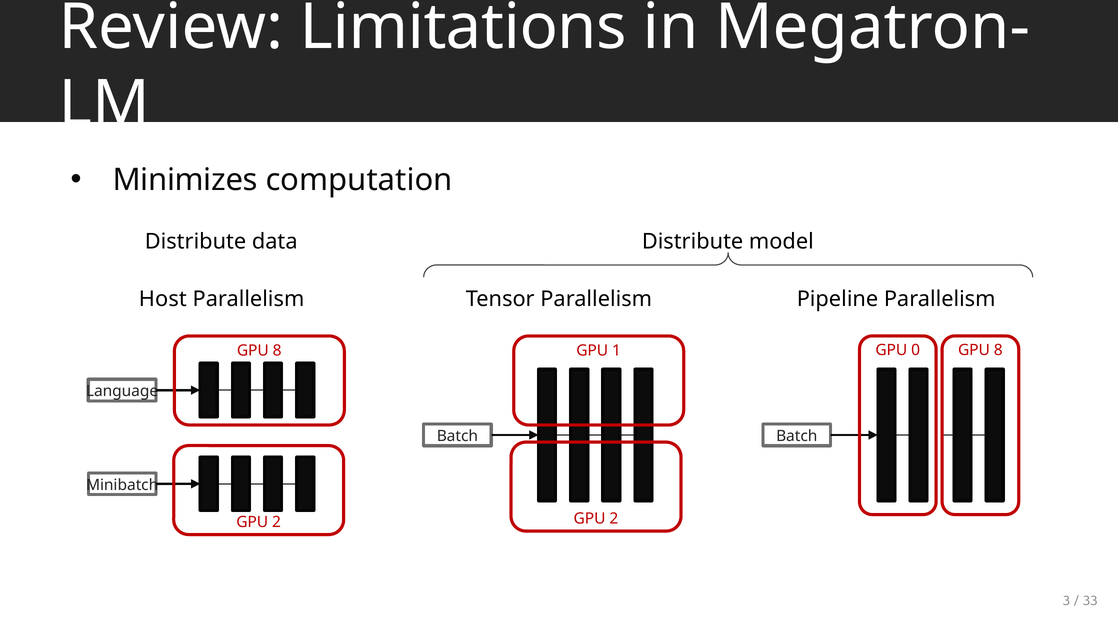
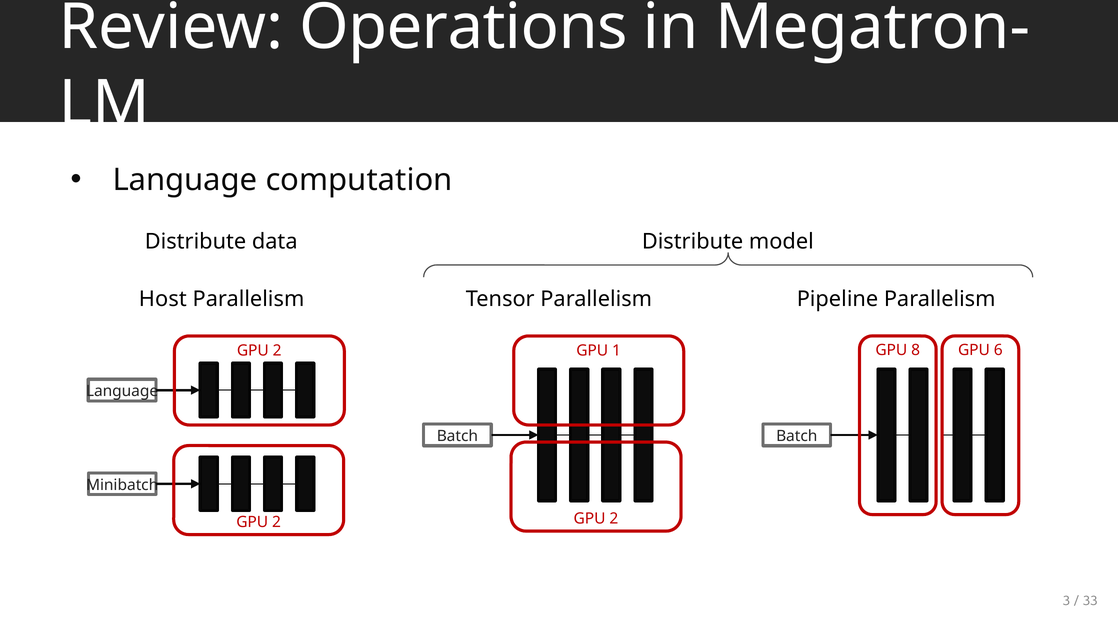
Limitations: Limitations -> Operations (463, 27)
Minimizes: Minimizes -> Language (185, 180)
0: 0 -> 8 (916, 350)
8: 8 -> 6 (998, 350)
8: 8 -> 2 (277, 351)
